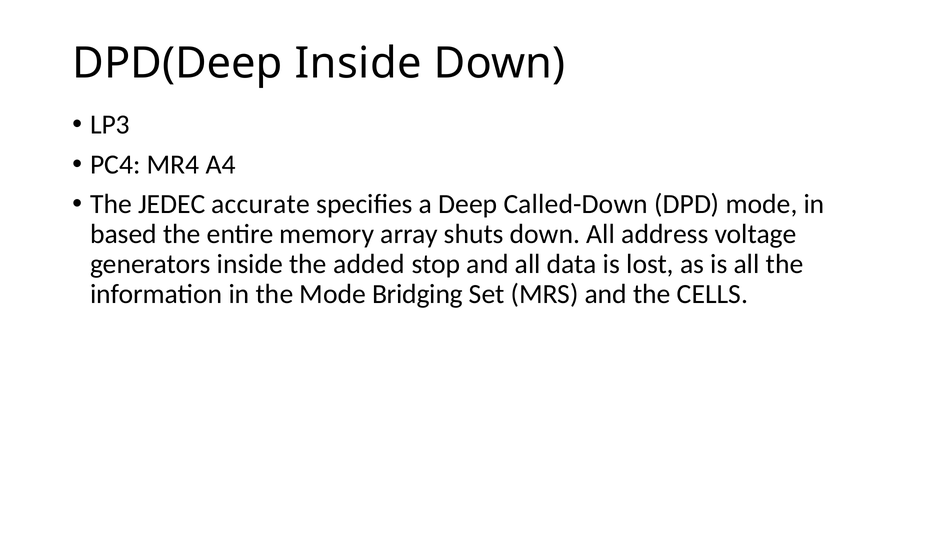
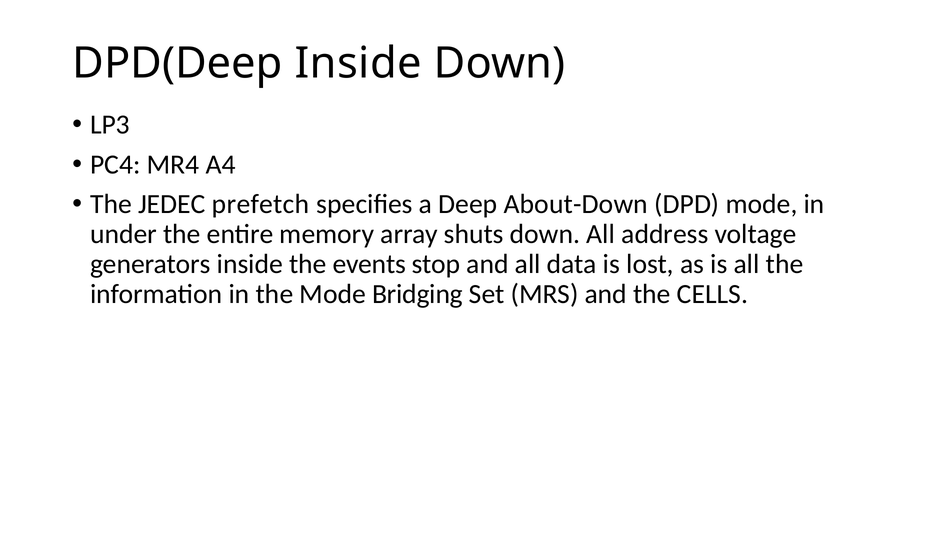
accurate: accurate -> prefetch (261, 204)
Called-Down: Called-Down -> About-Down (576, 204)
based: based -> under (124, 234)
added: added -> events (369, 264)
